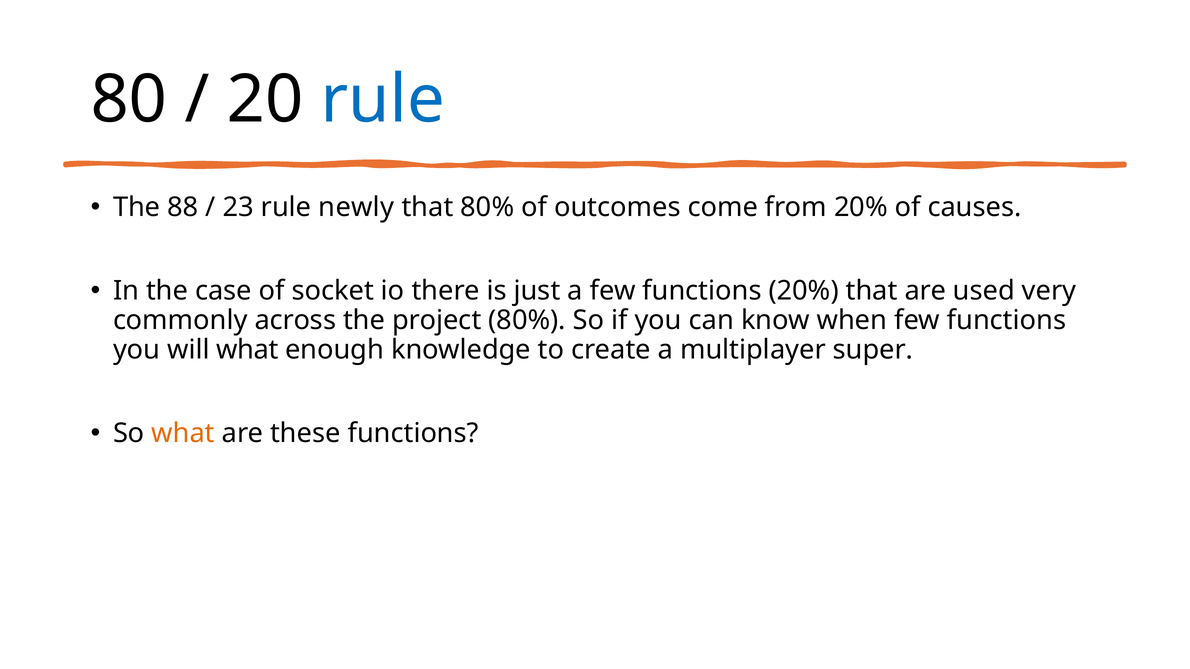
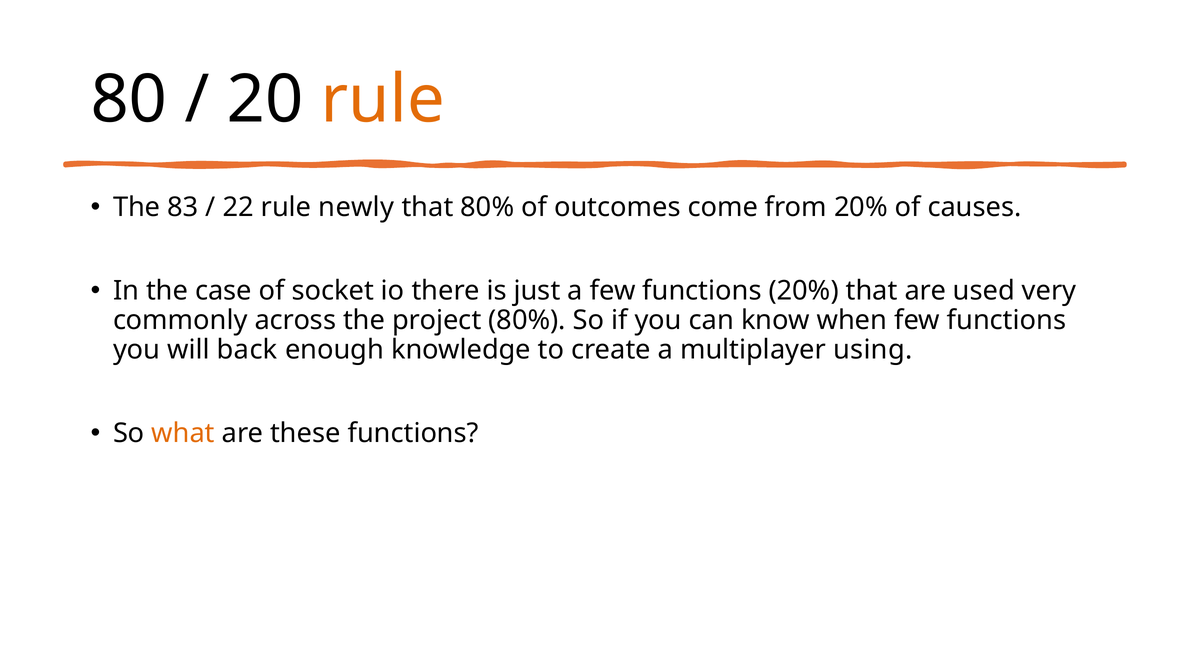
rule colour: blue -> orange (383, 100)
88: 88 -> 83 (183, 207)
23: 23 -> 22 (238, 207)
will what: what -> back (247, 350)
super: super -> using (873, 350)
